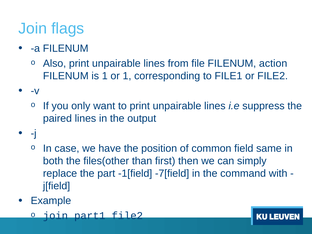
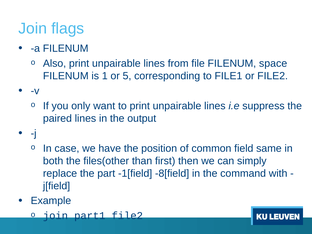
action: action -> space (273, 63)
or 1: 1 -> 5 (127, 76)
-7[field: -7[field -> -8[field (172, 173)
